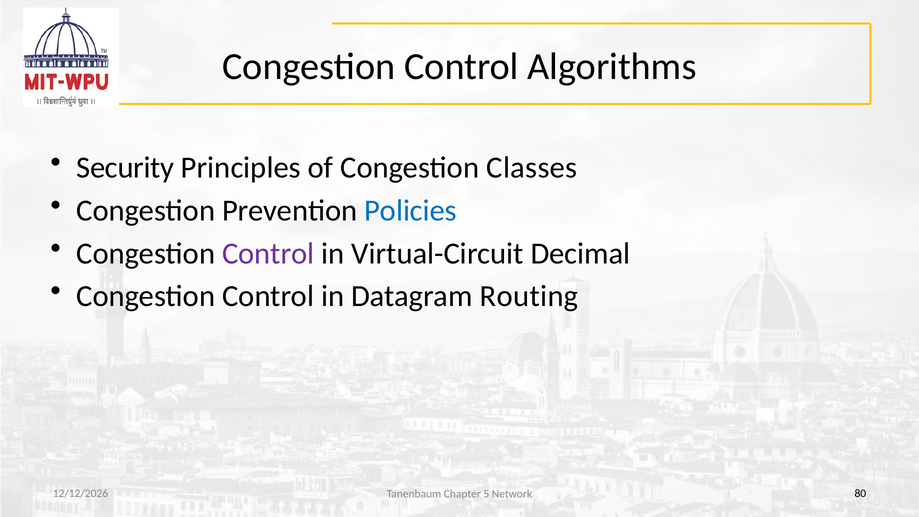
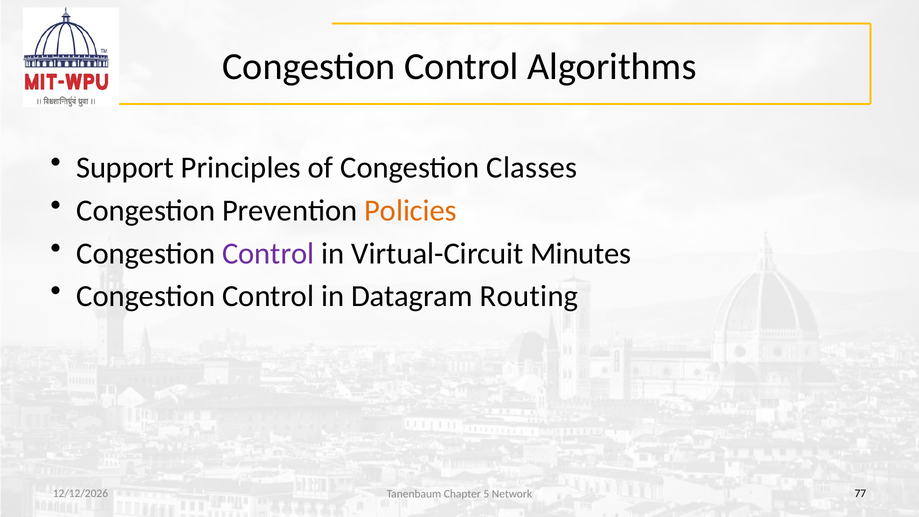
Security: Security -> Support (125, 168)
Policies colour: blue -> orange (411, 210)
Decimal: Decimal -> Minutes (581, 253)
80: 80 -> 77 (860, 494)
